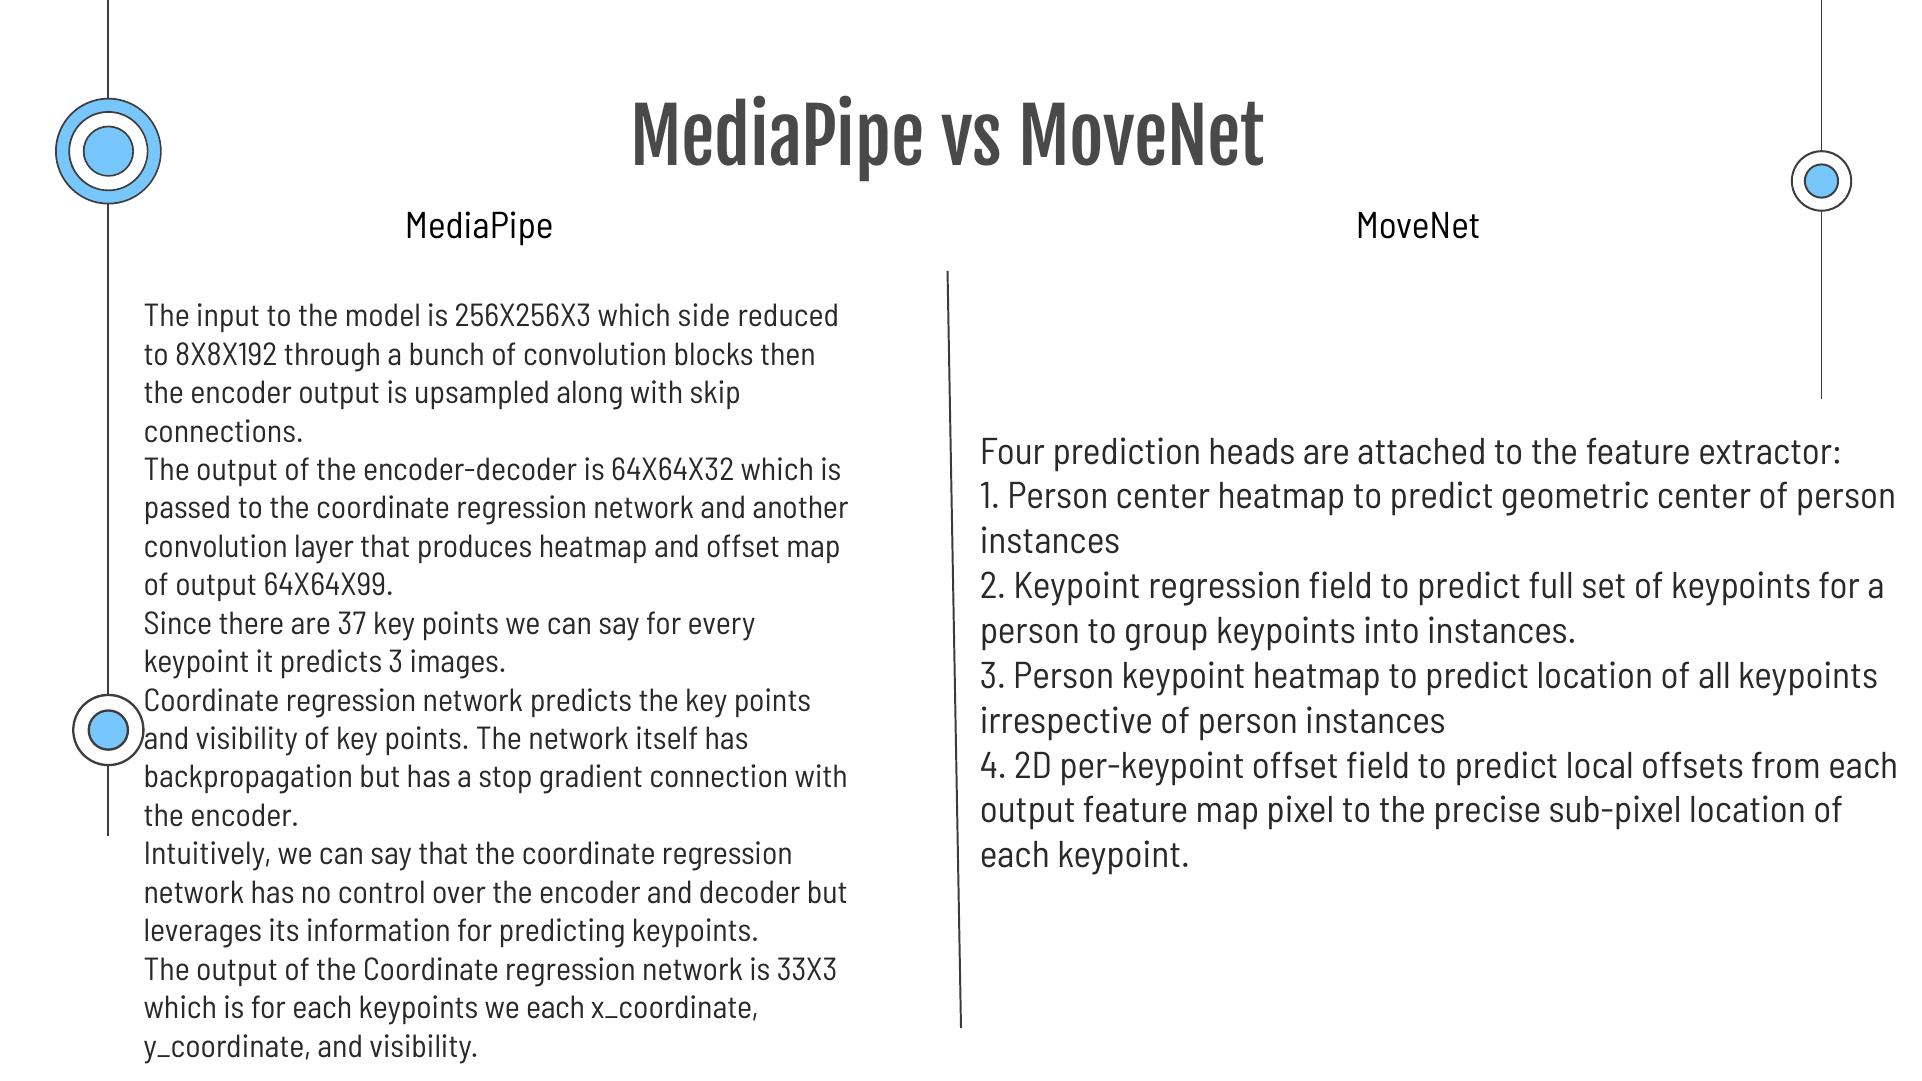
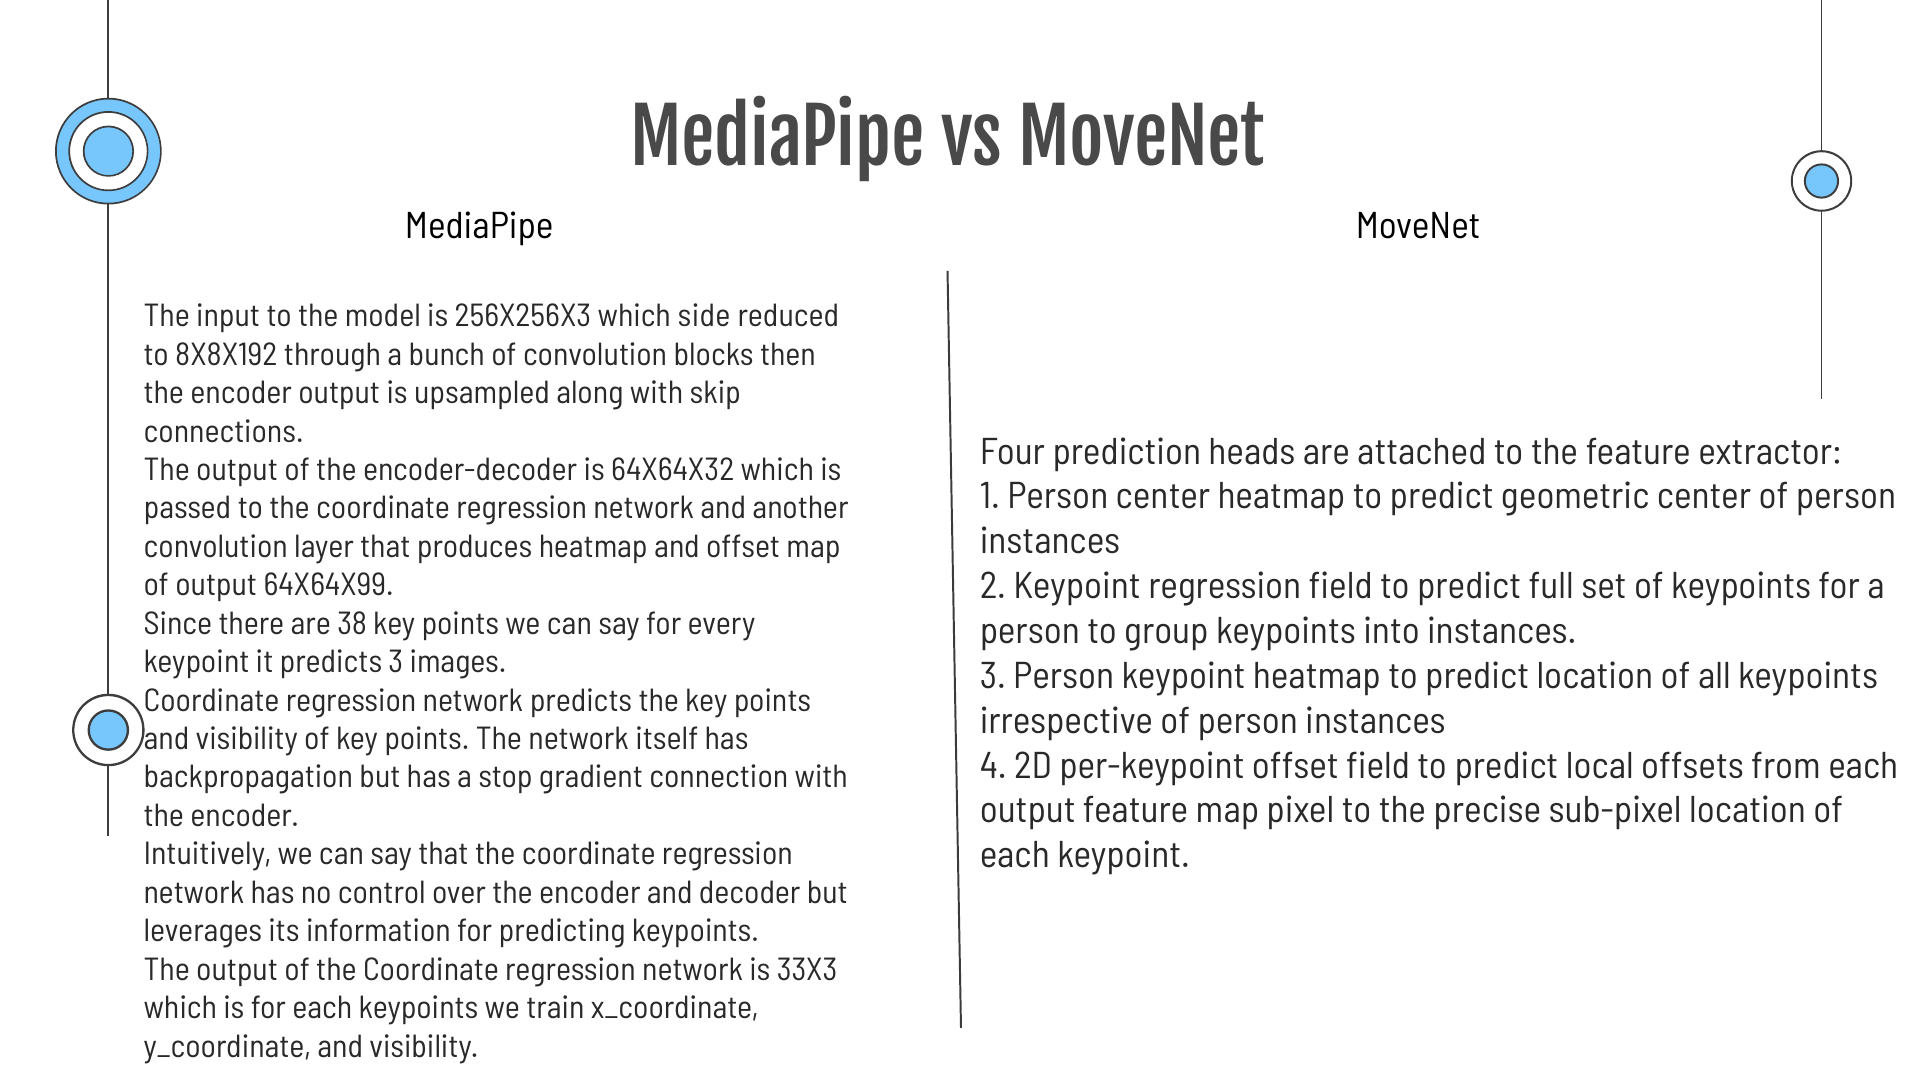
37: 37 -> 38 (352, 624)
we each: each -> train (555, 1008)
